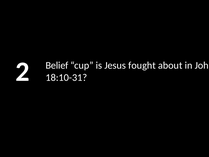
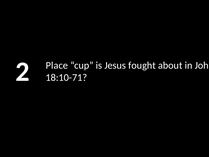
Belief: Belief -> Place (57, 65)
18:10-31: 18:10-31 -> 18:10-71 (66, 78)
